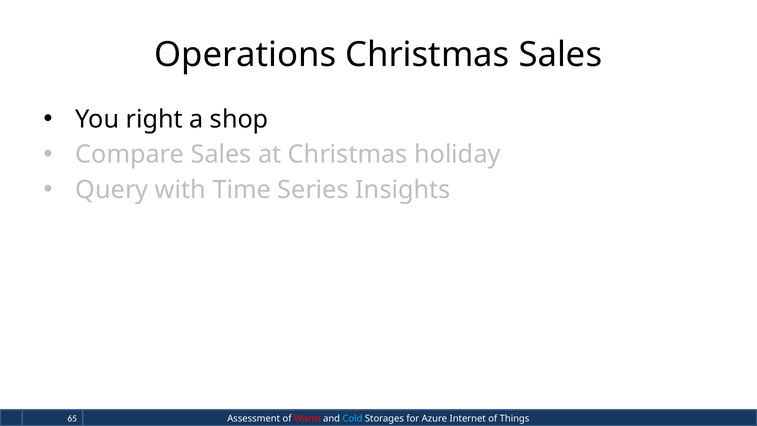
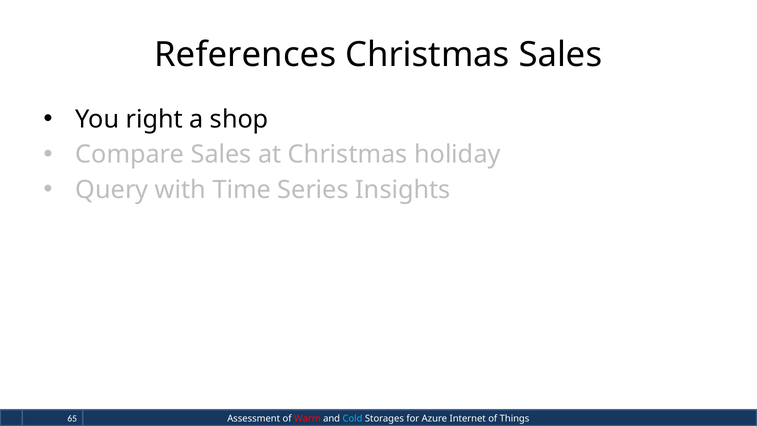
Operations: Operations -> References (245, 55)
